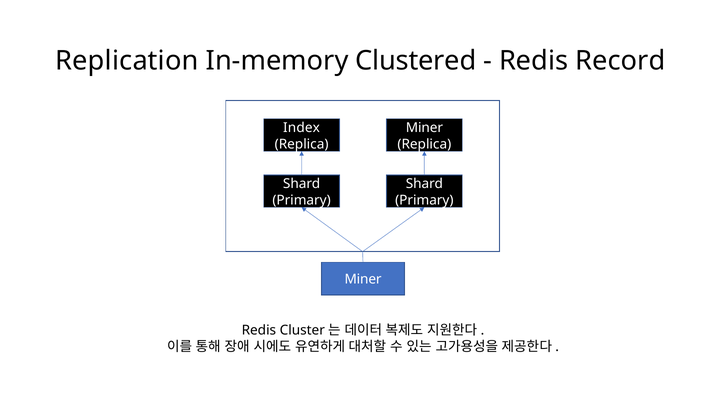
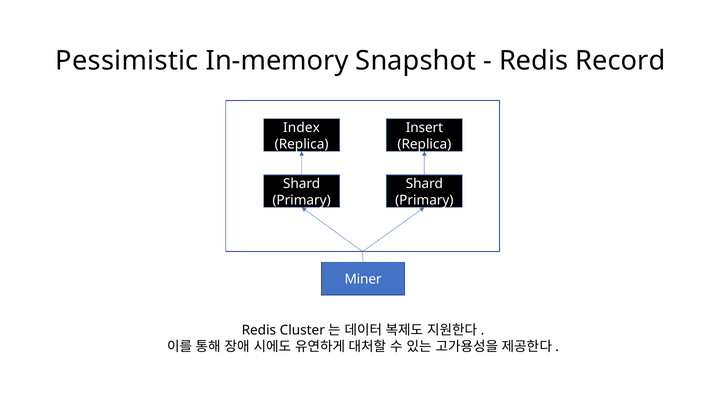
Replication: Replication -> Pessimistic (127, 61)
Clustered: Clustered -> Snapshot (416, 61)
Miner: Miner -> Insert (424, 128)
